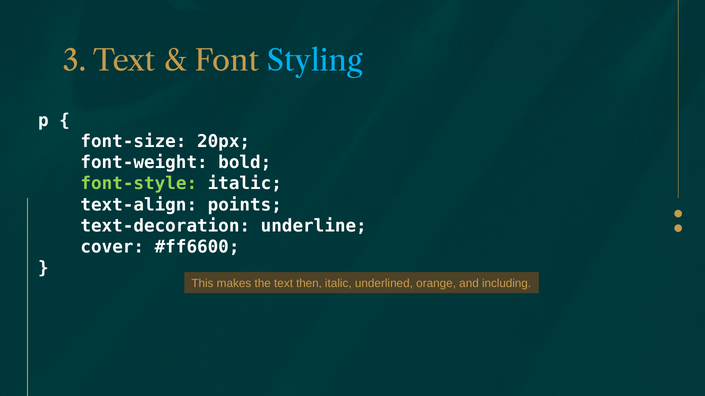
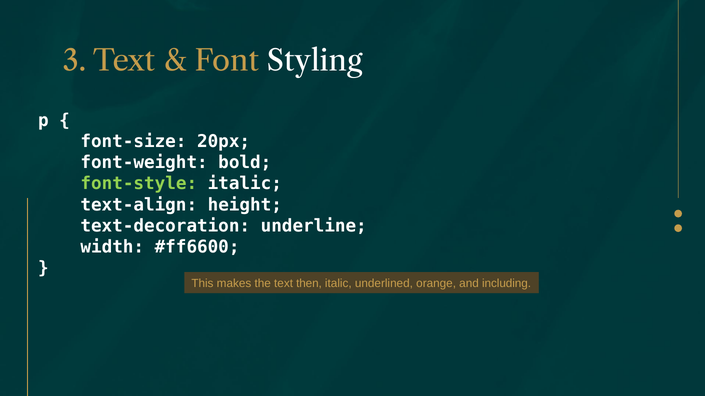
Styling colour: light blue -> white (315, 61)
points: points -> height (245, 205)
cover: cover -> width (112, 247)
